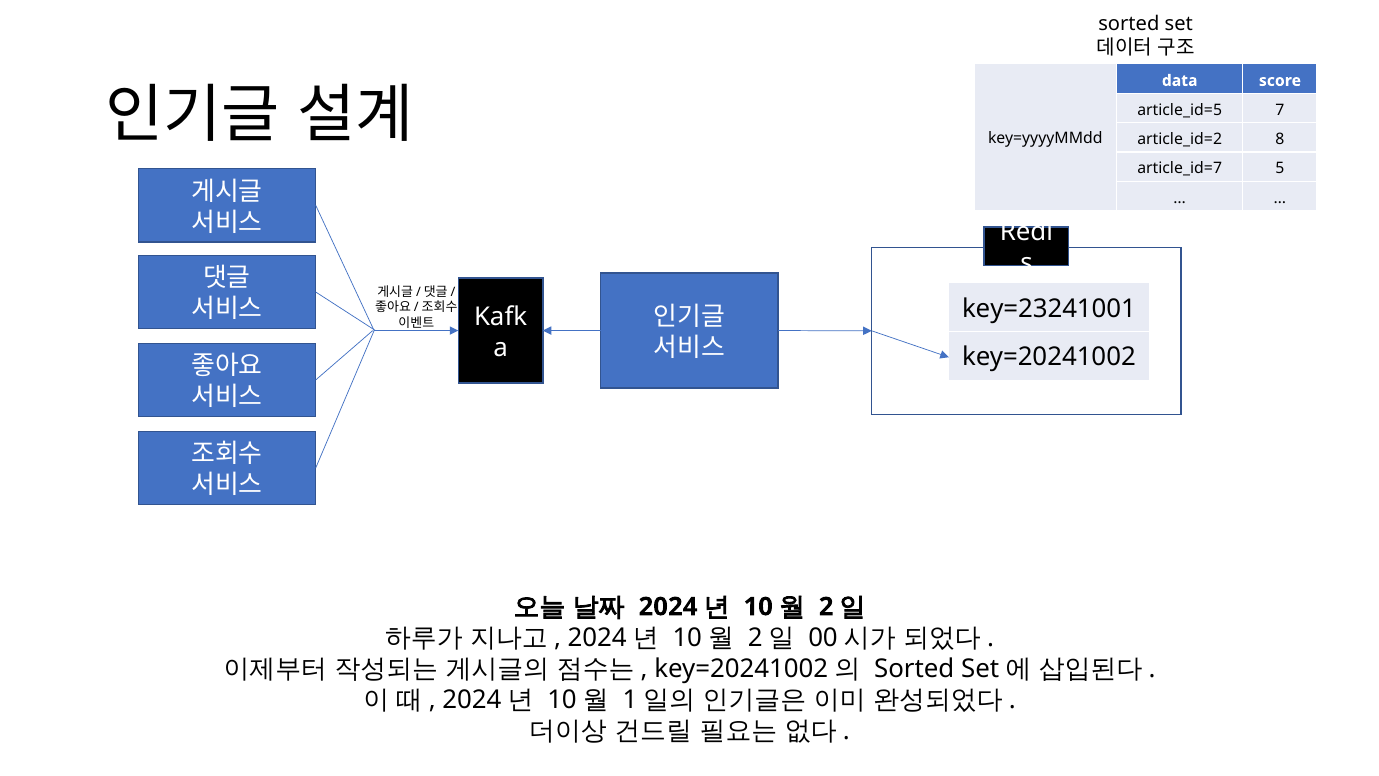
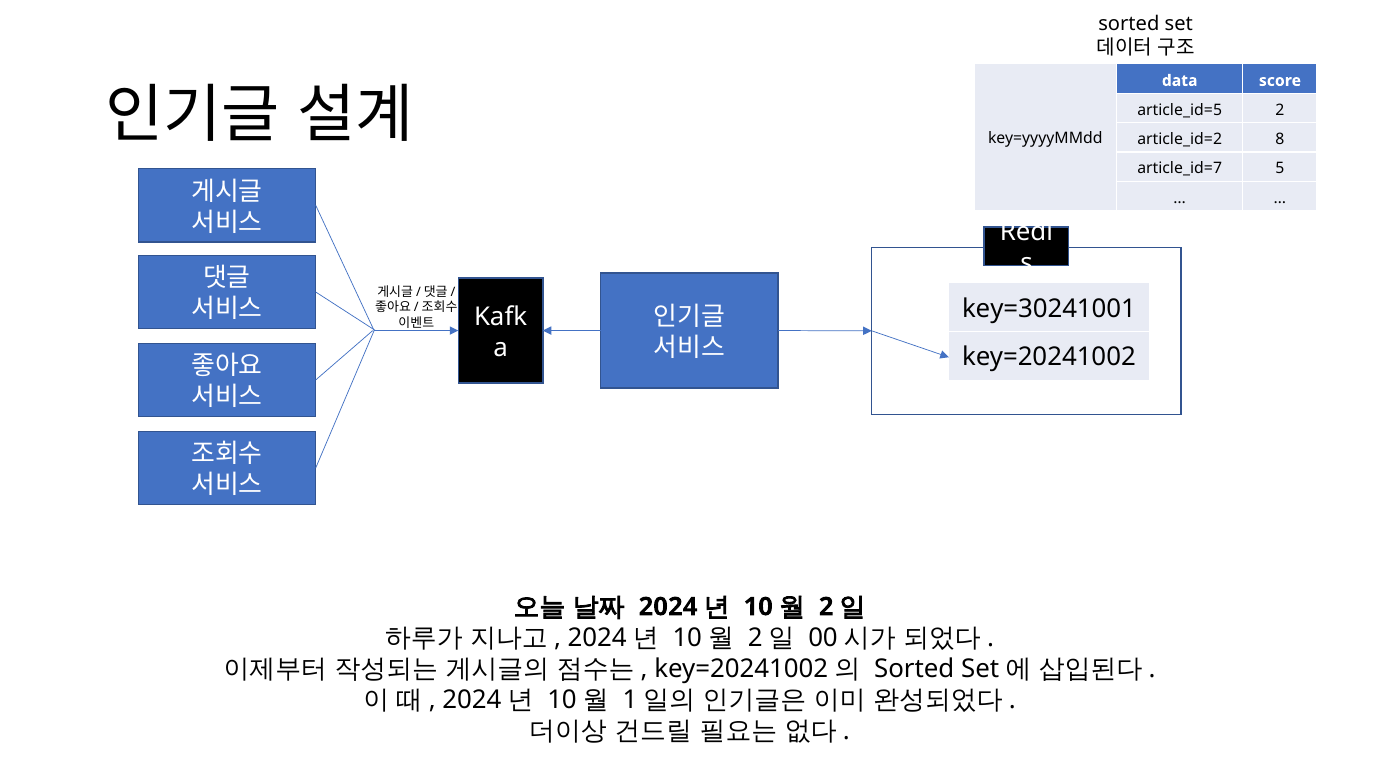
7: 7 -> 2 (1280, 110)
key=23241001: key=23241001 -> key=30241001 (1049, 308)
